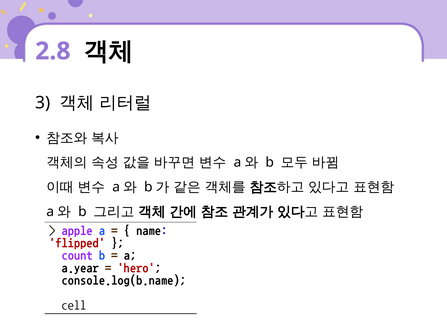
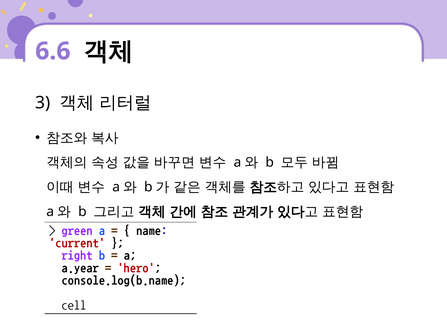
2.8: 2.8 -> 6.6 (53, 51)
apple: apple -> green (77, 231)
flipped: flipped -> current (77, 243)
count: count -> right (77, 255)
